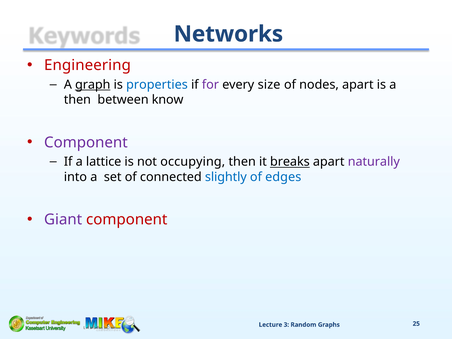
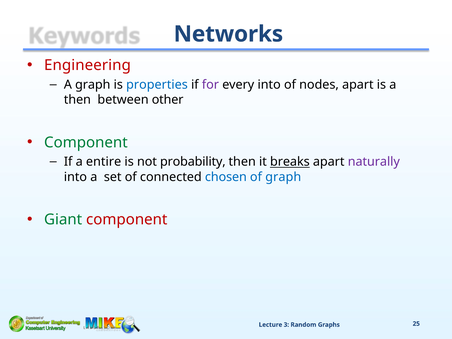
graph underline: present -> none (93, 85)
every size: size -> into (269, 85)
know: know -> other (168, 100)
Component colour: purple -> green (86, 142)
lattice: lattice -> entire (104, 162)
occupying: occupying -> probability (193, 162)
slightly: slightly -> chosen (226, 177)
of edges: edges -> graph (283, 177)
Giant colour: purple -> green (63, 220)
